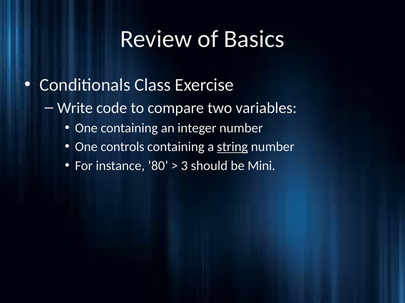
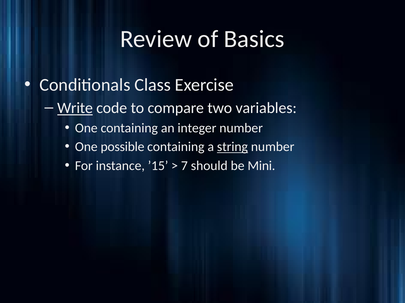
Write underline: none -> present (75, 108)
controls: controls -> possible (122, 147)
’80: ’80 -> ’15 (158, 166)
3: 3 -> 7 (184, 166)
